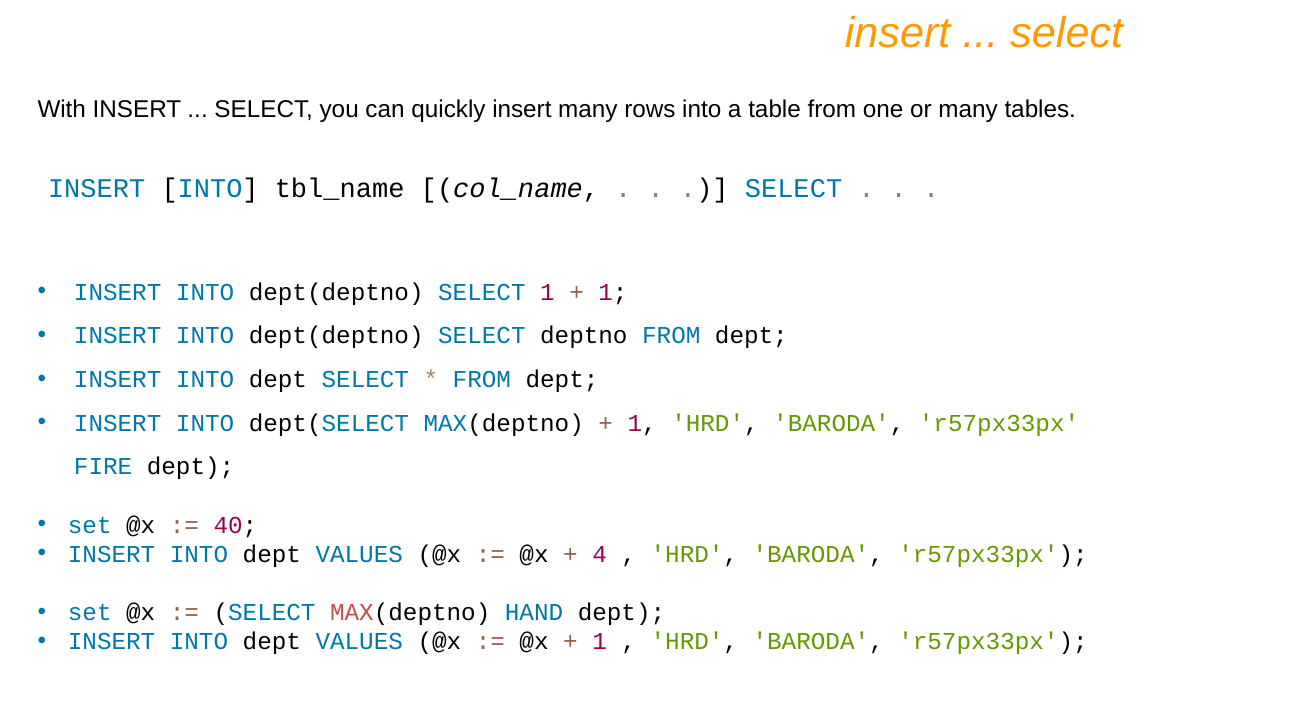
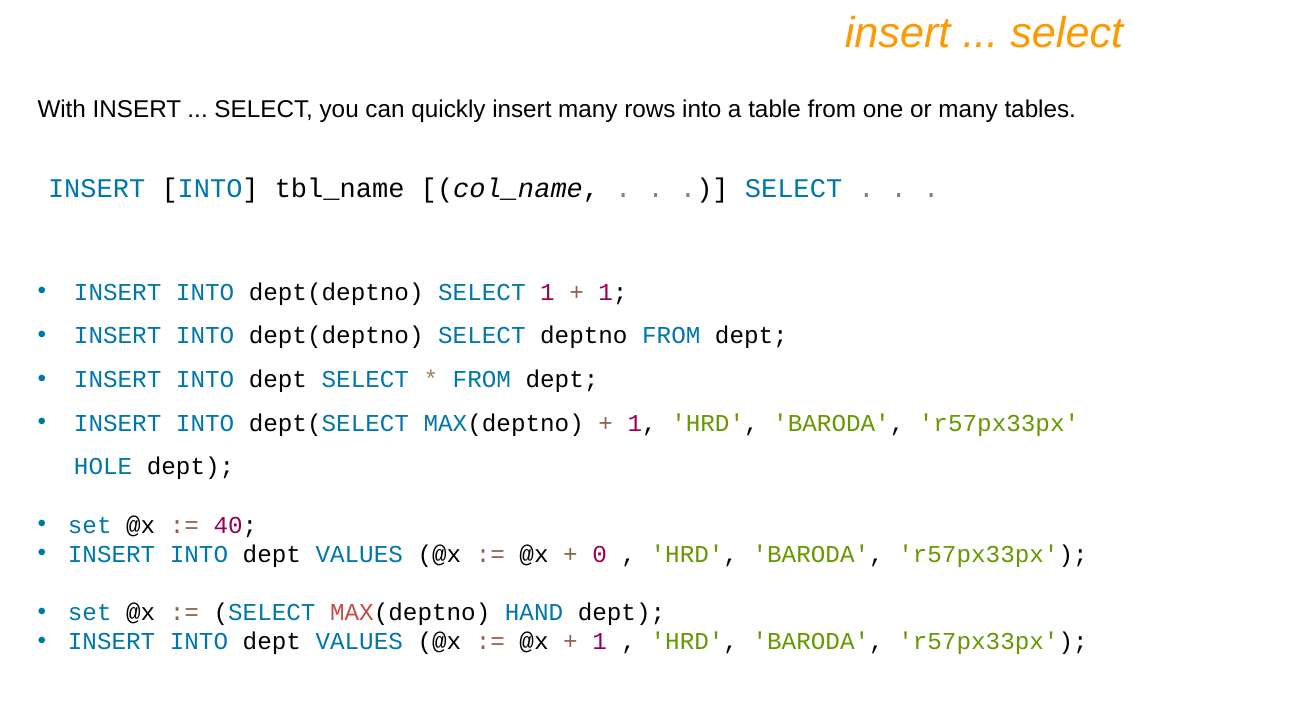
FIRE: FIRE -> HOLE (103, 467)
4: 4 -> 0 (600, 554)
